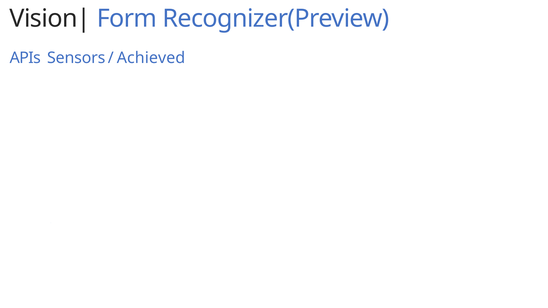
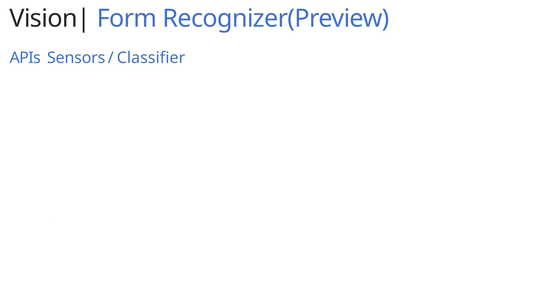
Achieved: Achieved -> Classifier (151, 58)
